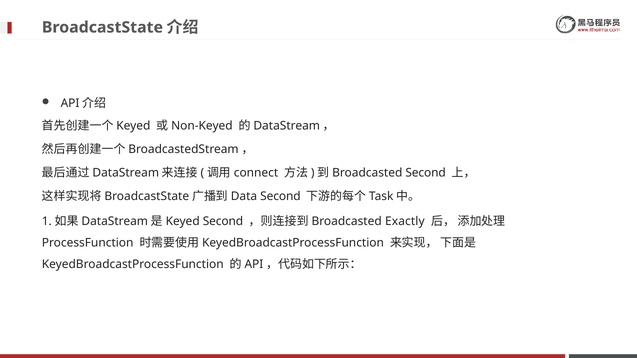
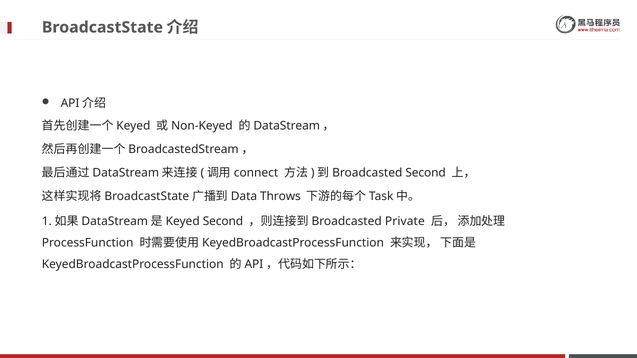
Second: Second -> Throws (280, 197)
Exactly: Exactly -> Private (405, 221)
